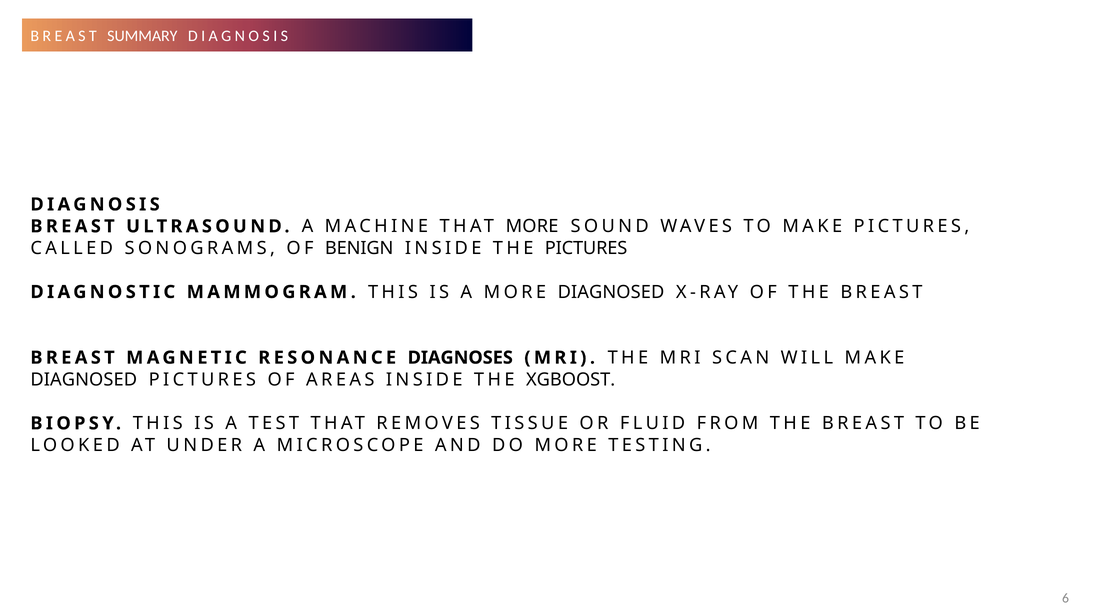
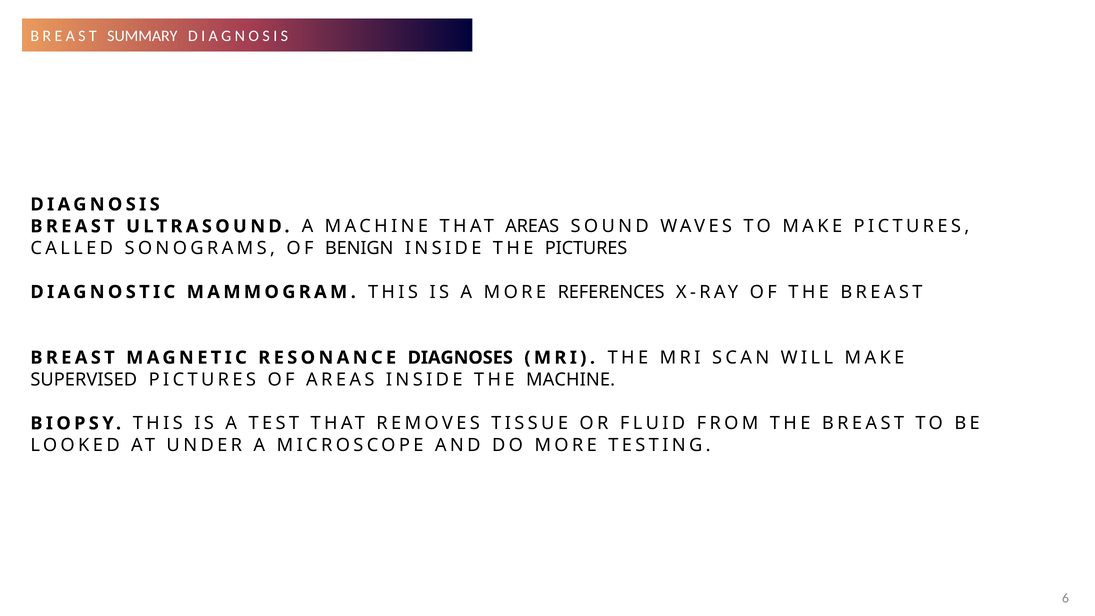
THAT MORE: MORE -> AREAS (532, 226)
MORE DIAGNOSED: DIAGNOSED -> REFERENCES (611, 292)
DIAGNOSED: DIAGNOSED -> SUPERVISED (84, 380)
THE XGBOOST: XGBOOST -> MACHINE (571, 380)
